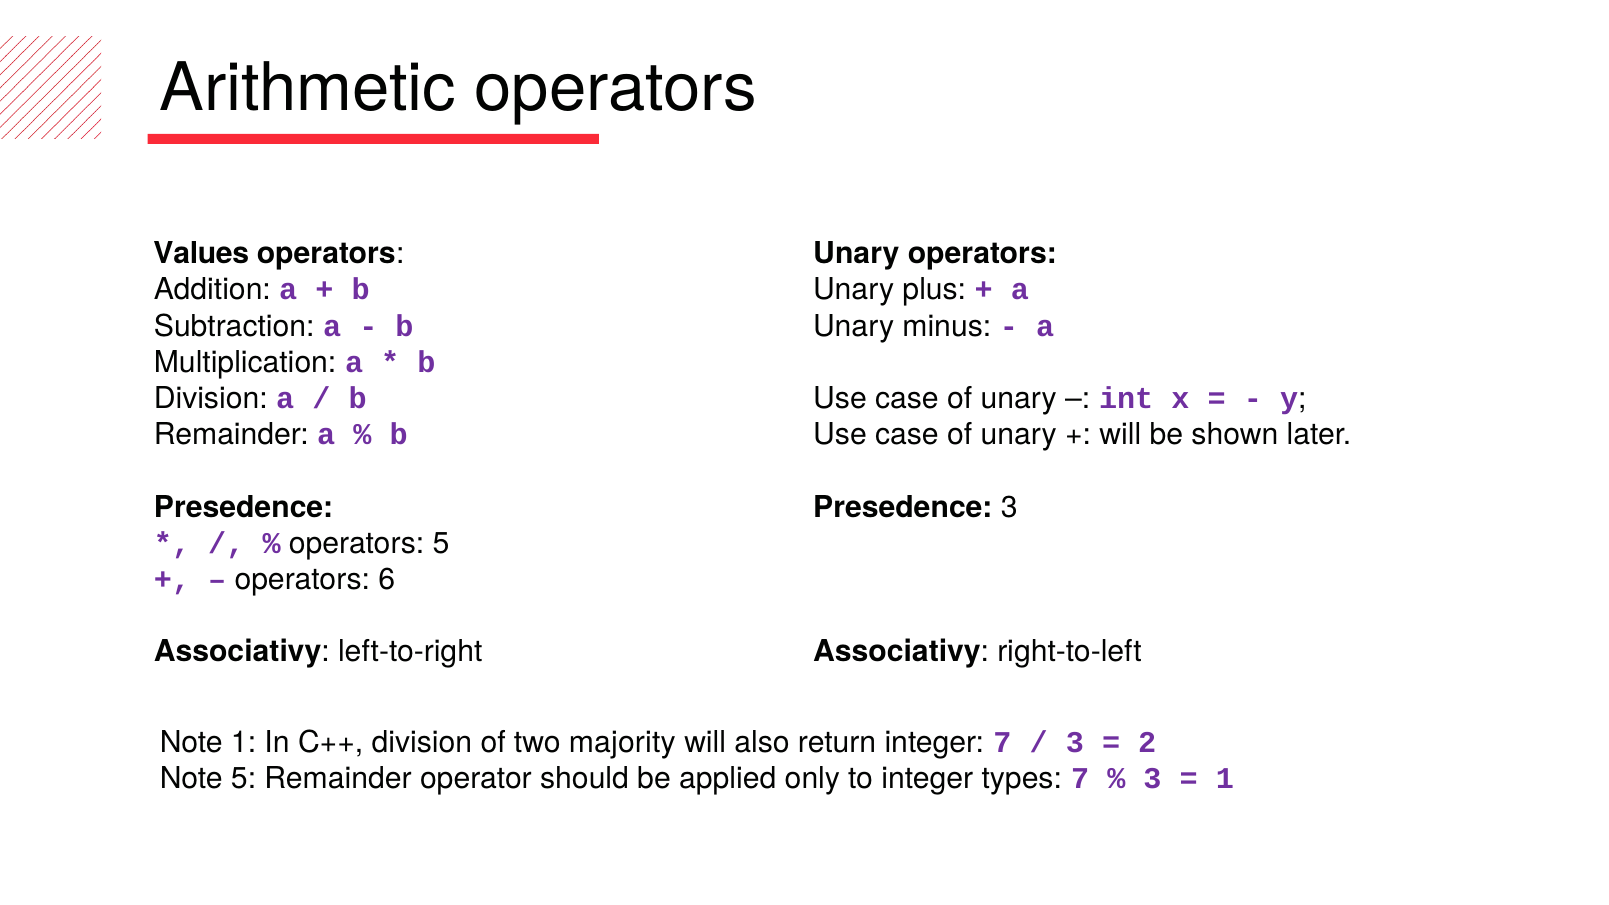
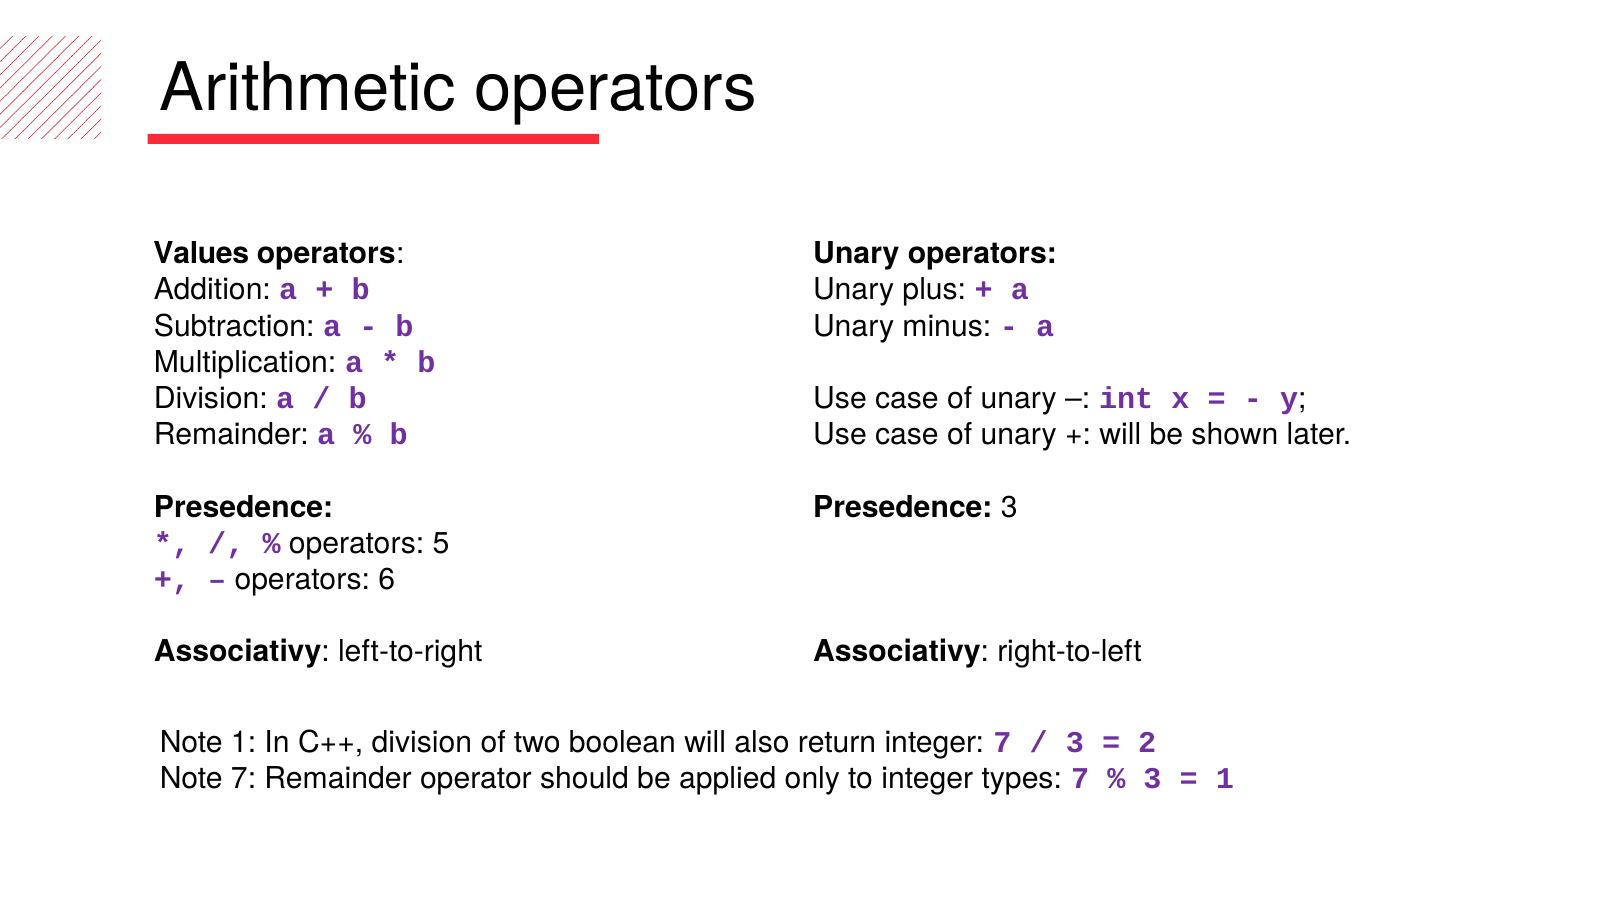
majority: majority -> boolean (622, 743)
Note 5: 5 -> 7 (244, 779)
